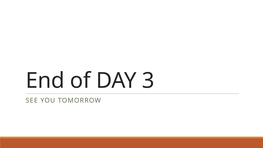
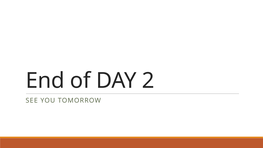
3: 3 -> 2 (148, 81)
